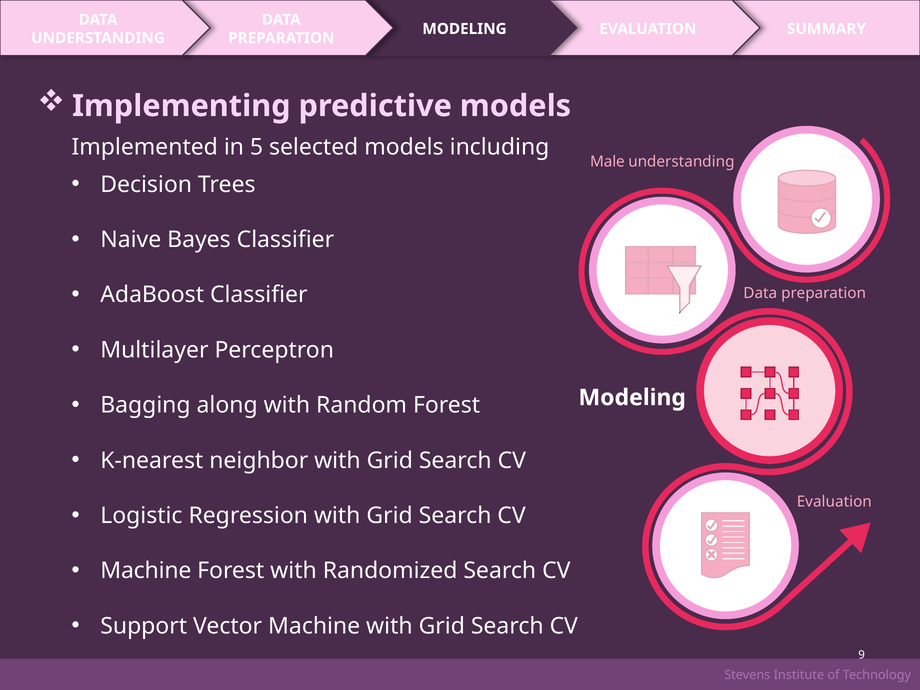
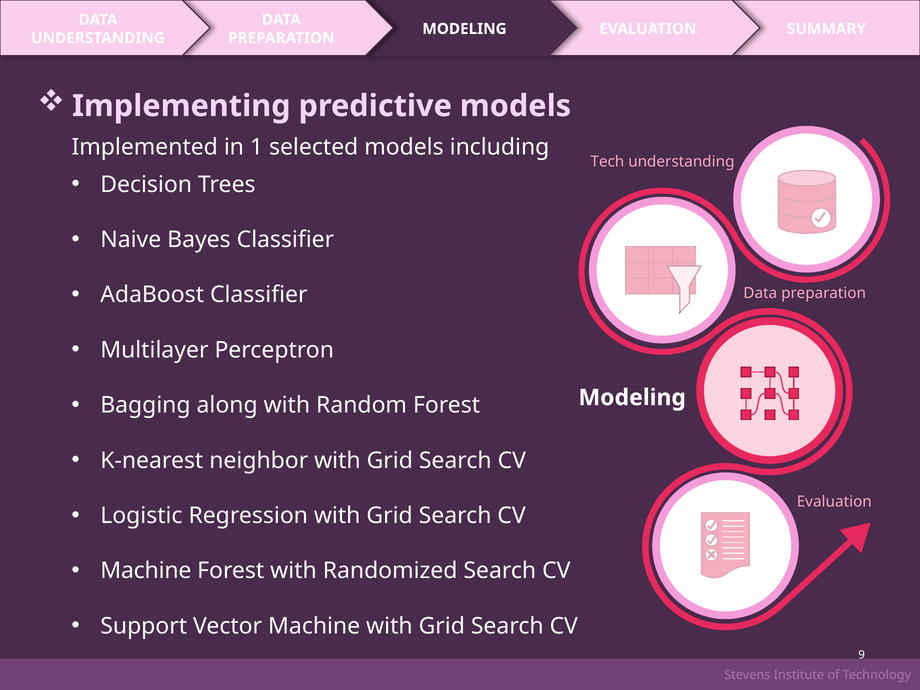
5: 5 -> 1 (257, 147)
Male: Male -> Tech (607, 162)
